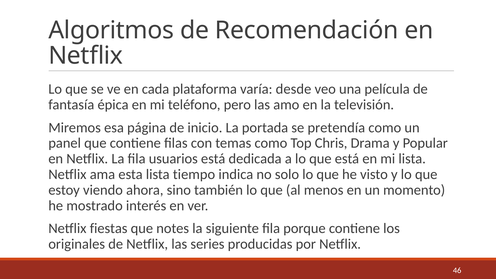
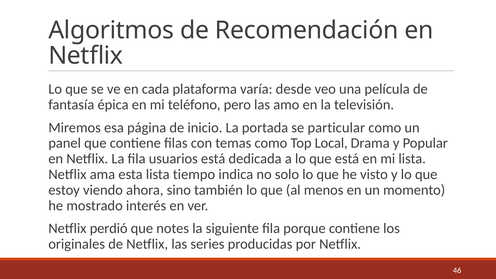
pretendía: pretendía -> particular (336, 128)
Chris: Chris -> Local (331, 143)
fiestas: fiestas -> perdió (109, 228)
